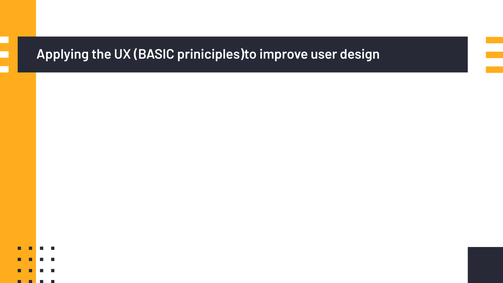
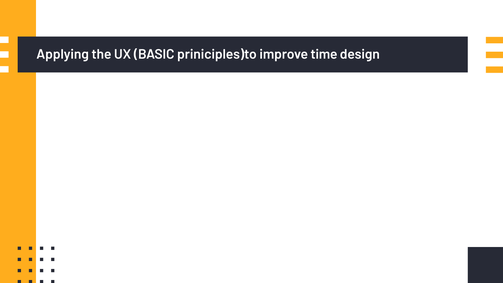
user: user -> time (324, 54)
